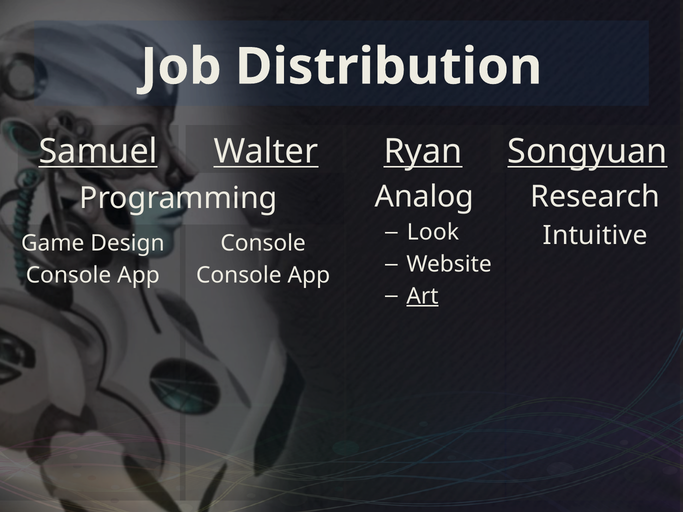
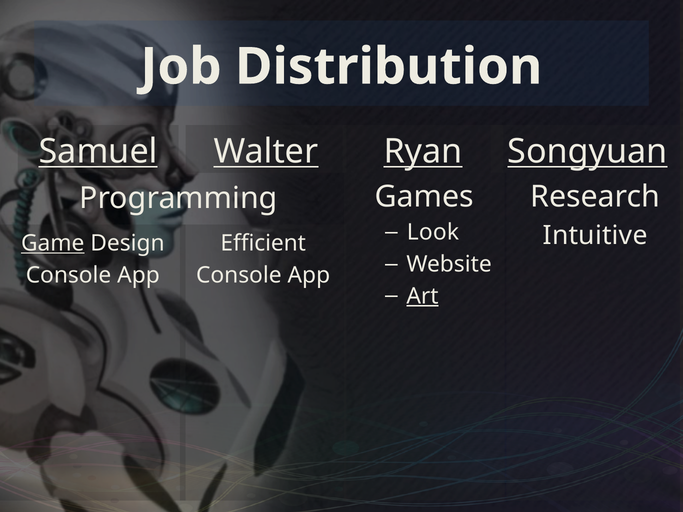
Analog: Analog -> Games (424, 197)
Game underline: none -> present (53, 243)
Console: Console -> Efficient (263, 243)
